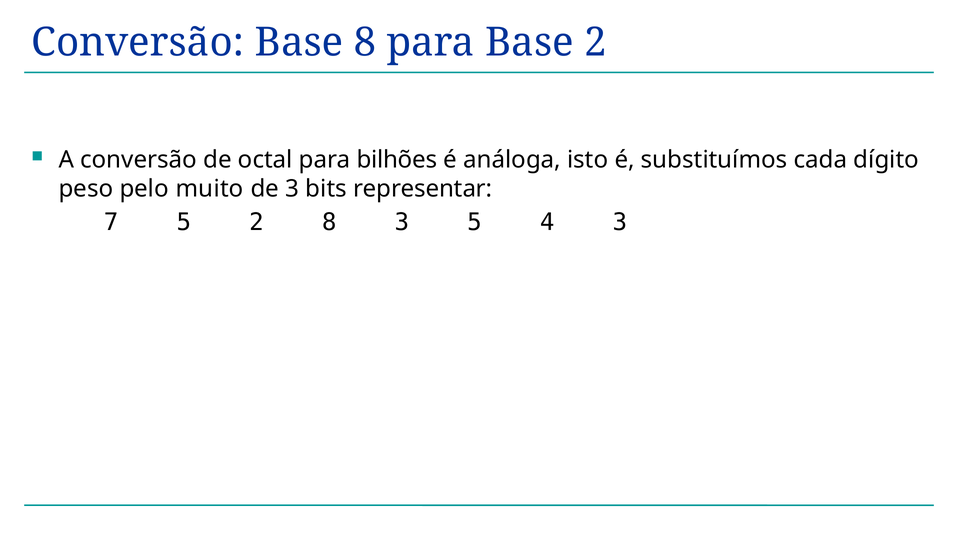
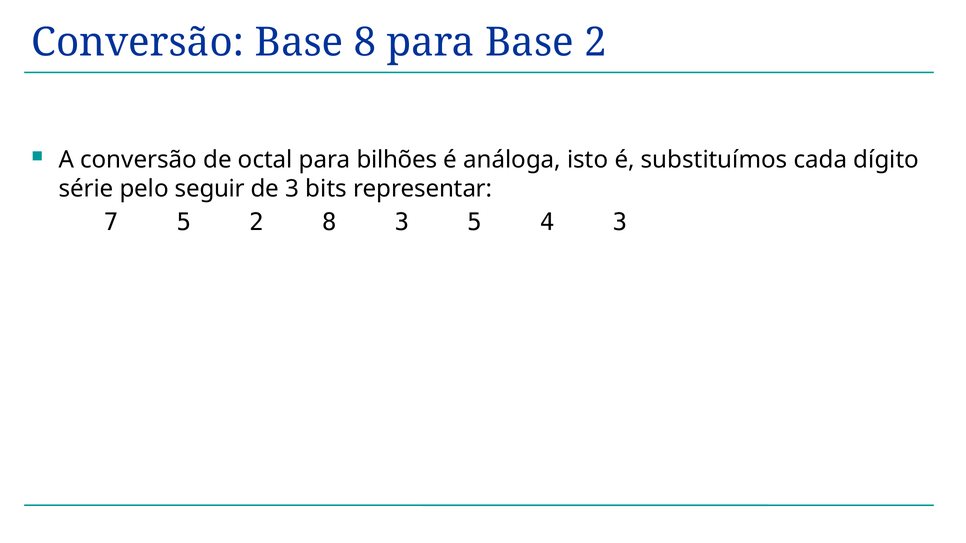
peso: peso -> série (86, 189)
muito: muito -> seguir (210, 189)
